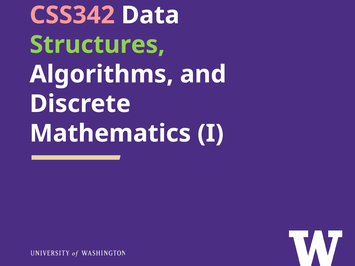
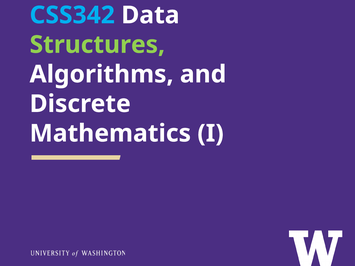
CSS342 colour: pink -> light blue (72, 15)
